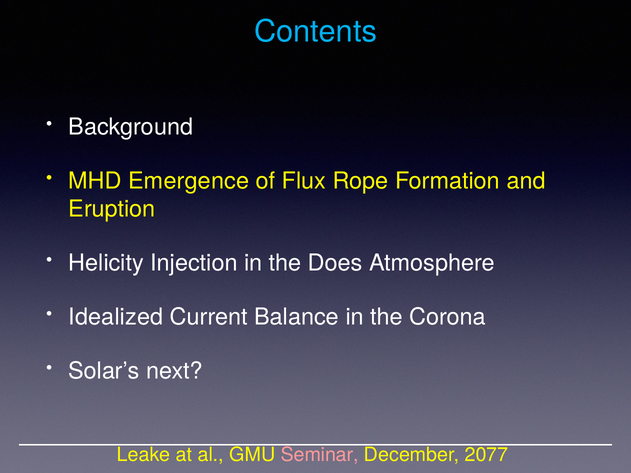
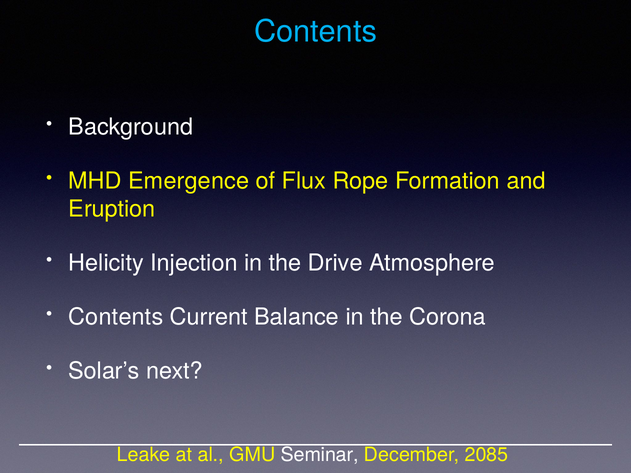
Does: Does -> Drive (335, 263)
Idealized: Idealized -> Contents (116, 317)
Seminar colour: pink -> white (320, 455)
2077: 2077 -> 2085 (486, 455)
